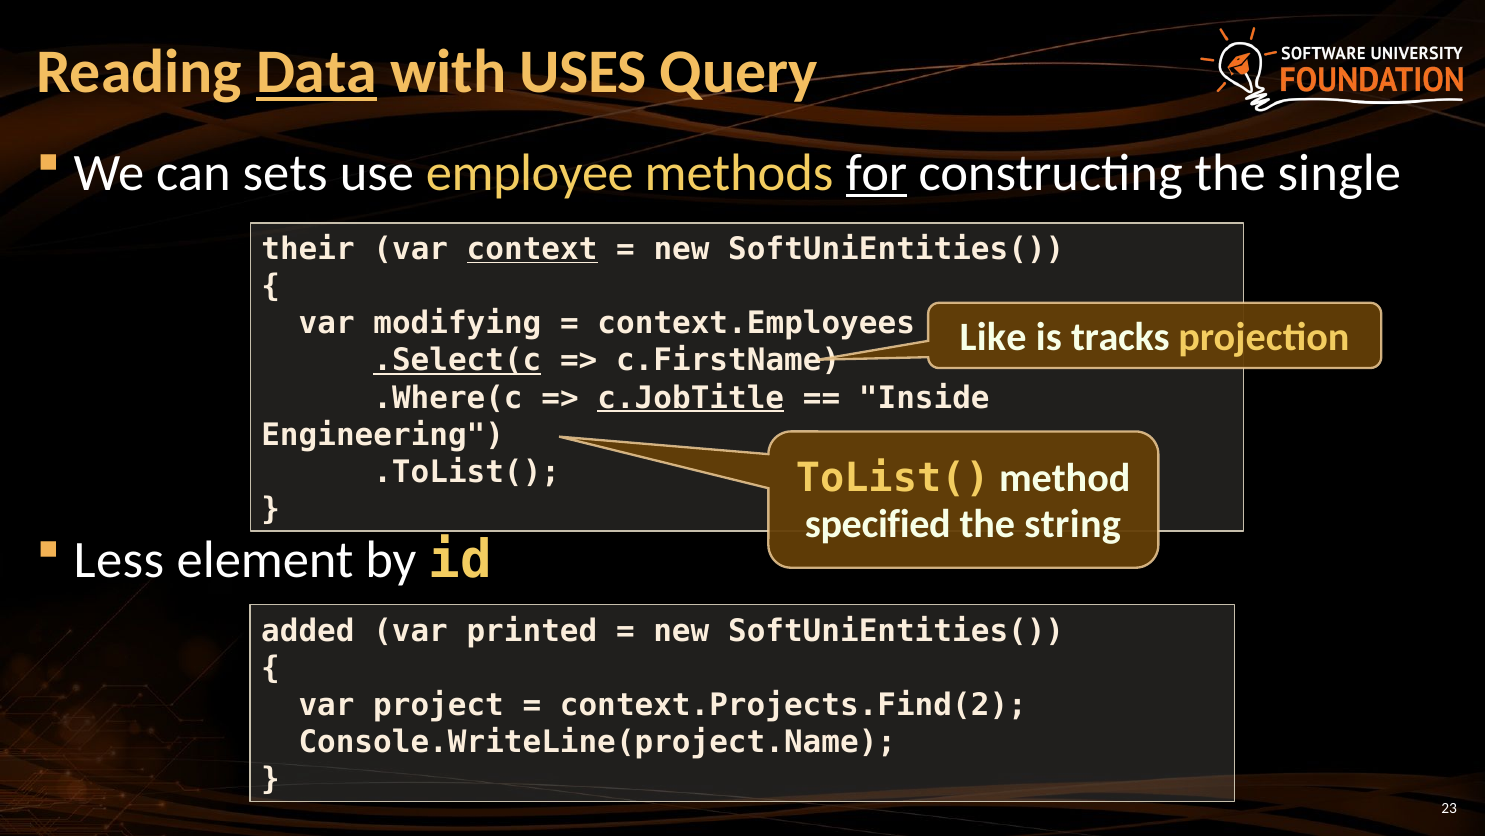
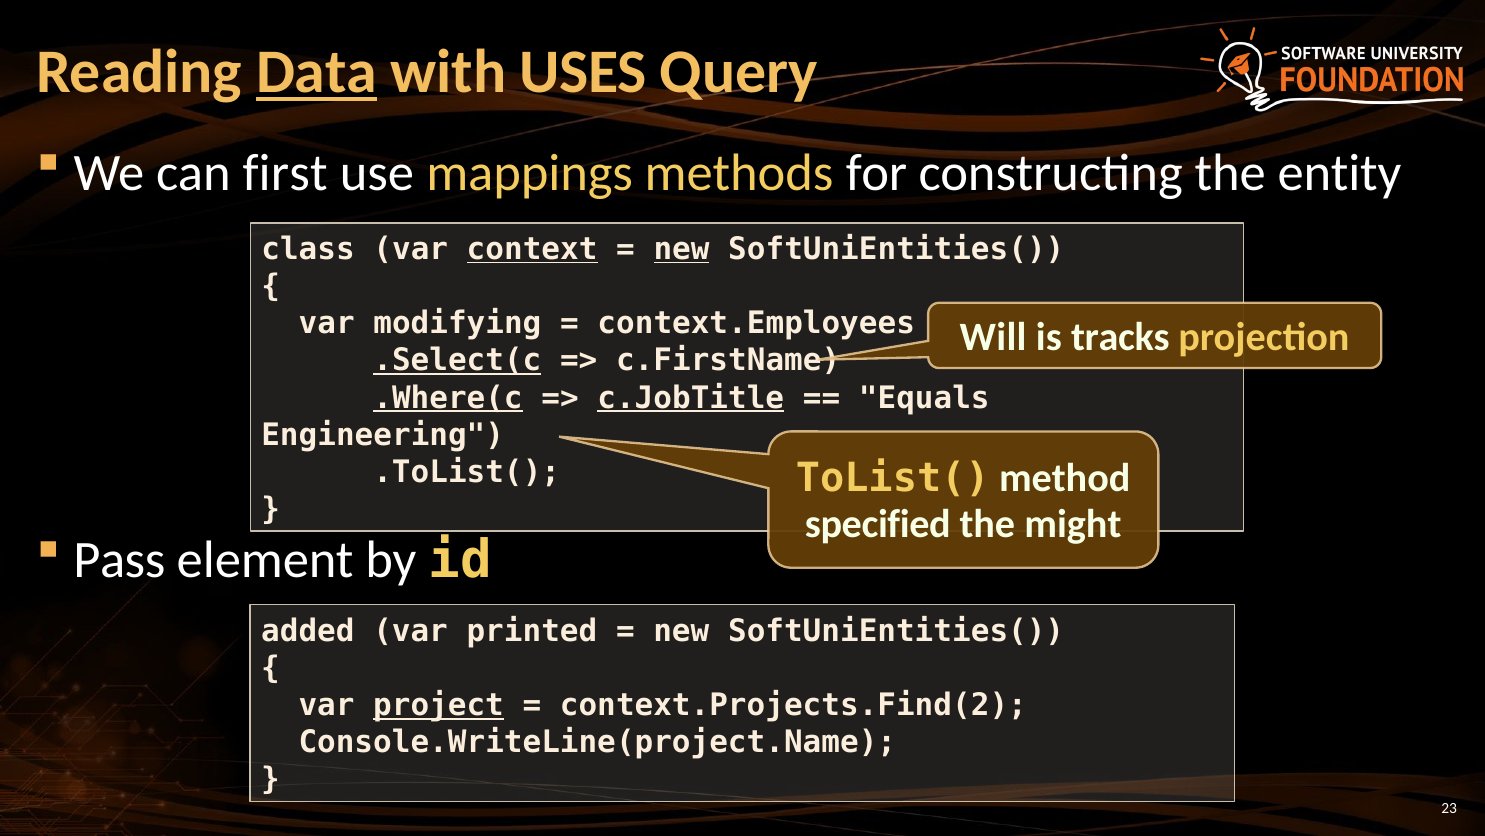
sets: sets -> first (285, 173)
employee: employee -> mappings (530, 173)
for underline: present -> none (876, 173)
single: single -> entity (1339, 173)
their: their -> class (308, 249)
new underline: none -> present (682, 249)
Like: Like -> Will (993, 337)
.Where(c underline: none -> present (448, 398)
Inside: Inside -> Equals (924, 398)
string: string -> might (1073, 524)
Less: Less -> Pass (119, 560)
project underline: none -> present (439, 705)
